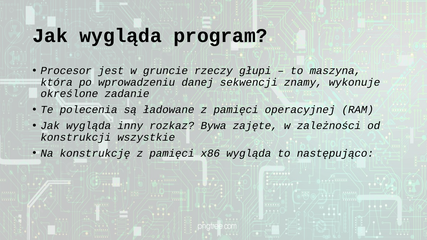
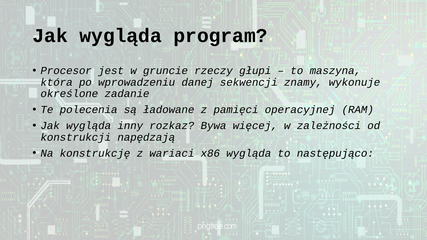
zajęte: zajęte -> więcej (255, 126)
wszystkie: wszystkie -> napędzają (146, 137)
pamięci: pamięci -> wariaci (172, 153)
